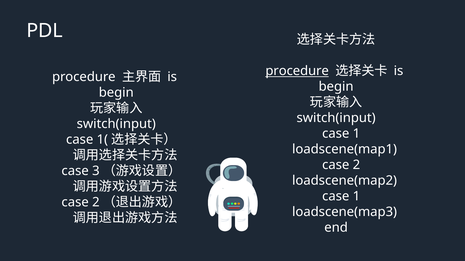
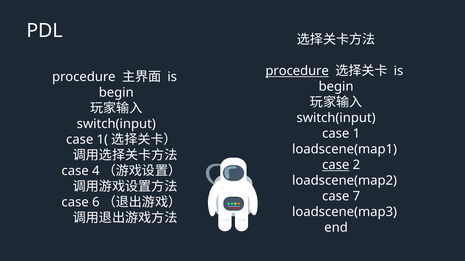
case underline: none -> present (336, 165)
3: 3 -> 4 (96, 171)
1: 1 -> 7 (356, 197)
2: 2 -> 6 (96, 203)
